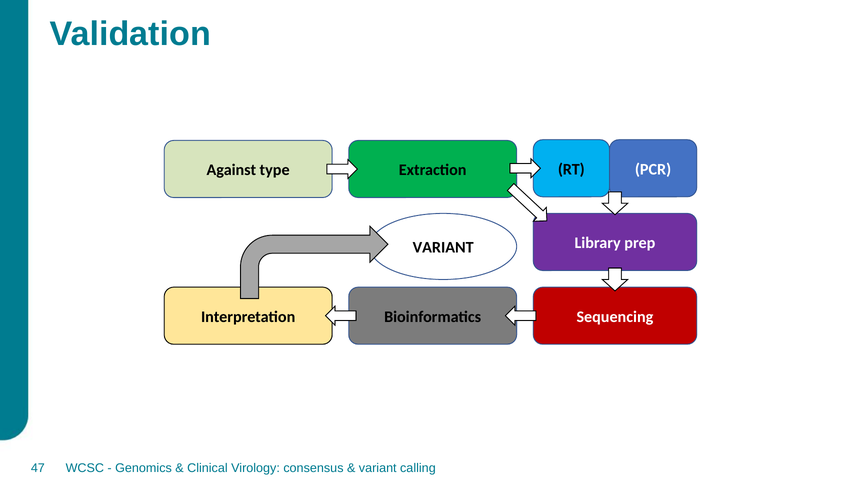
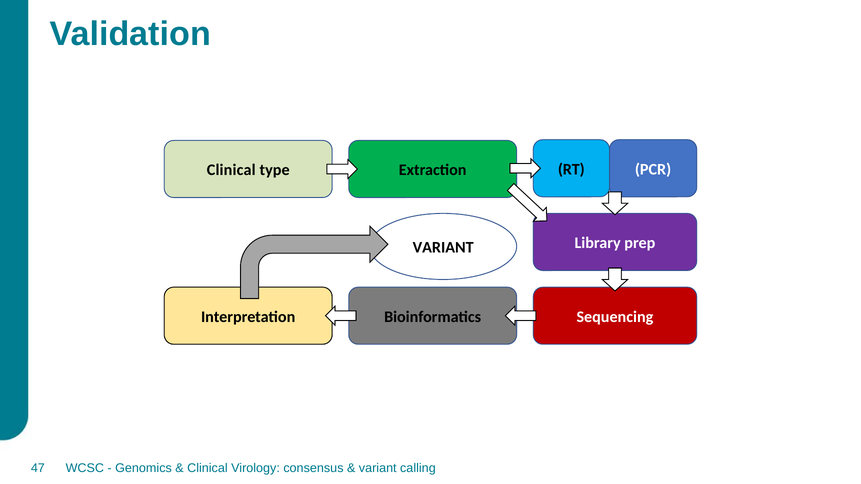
Against: Against -> Clinical (231, 170)
